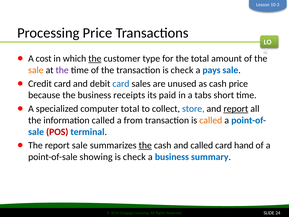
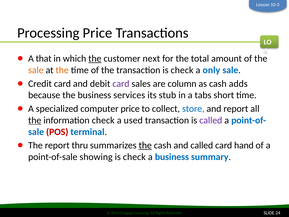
cost: cost -> that (44, 58)
type: type -> next (151, 58)
the colour: purple -> orange (62, 70)
pays: pays -> only (211, 70)
card colour: blue -> purple (121, 84)
unused: unused -> column (182, 84)
cash price: price -> adds (238, 84)
receipts: receipts -> services (129, 95)
paid: paid -> stub (167, 95)
computer total: total -> price (130, 109)
report underline: present -> none (236, 109)
the underline: none -> present (35, 120)
information called: called -> check (103, 120)
from: from -> used (133, 120)
called colour: orange -> purple (211, 120)
report sale: sale -> thru (80, 145)
